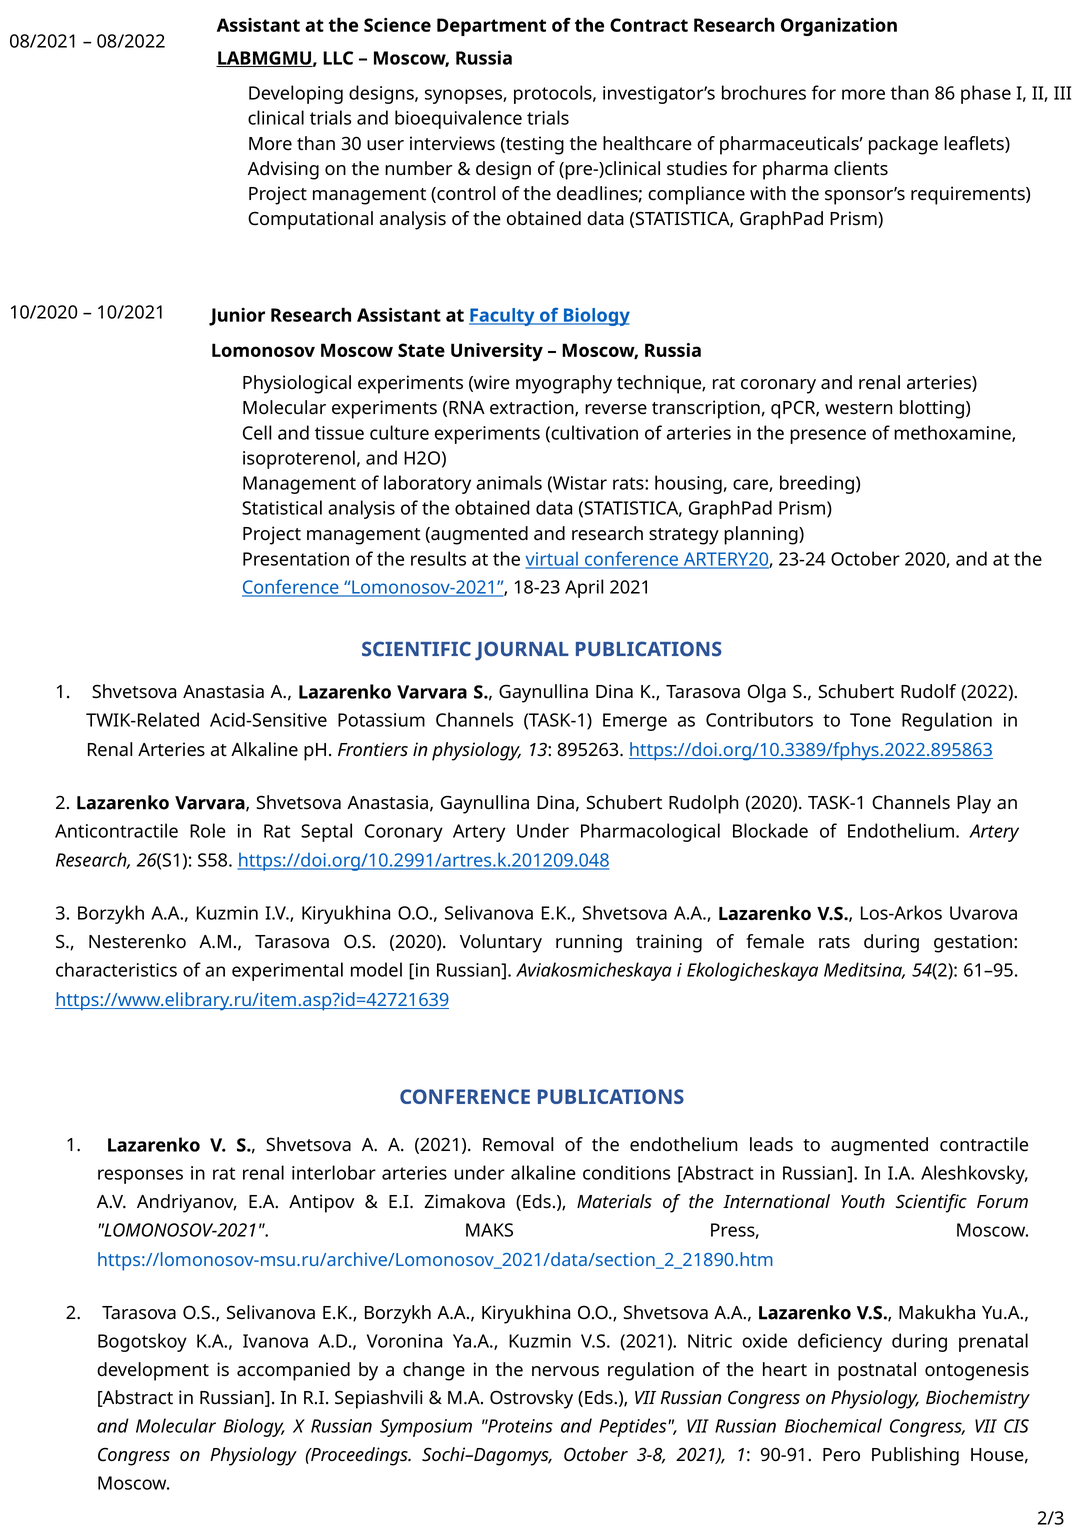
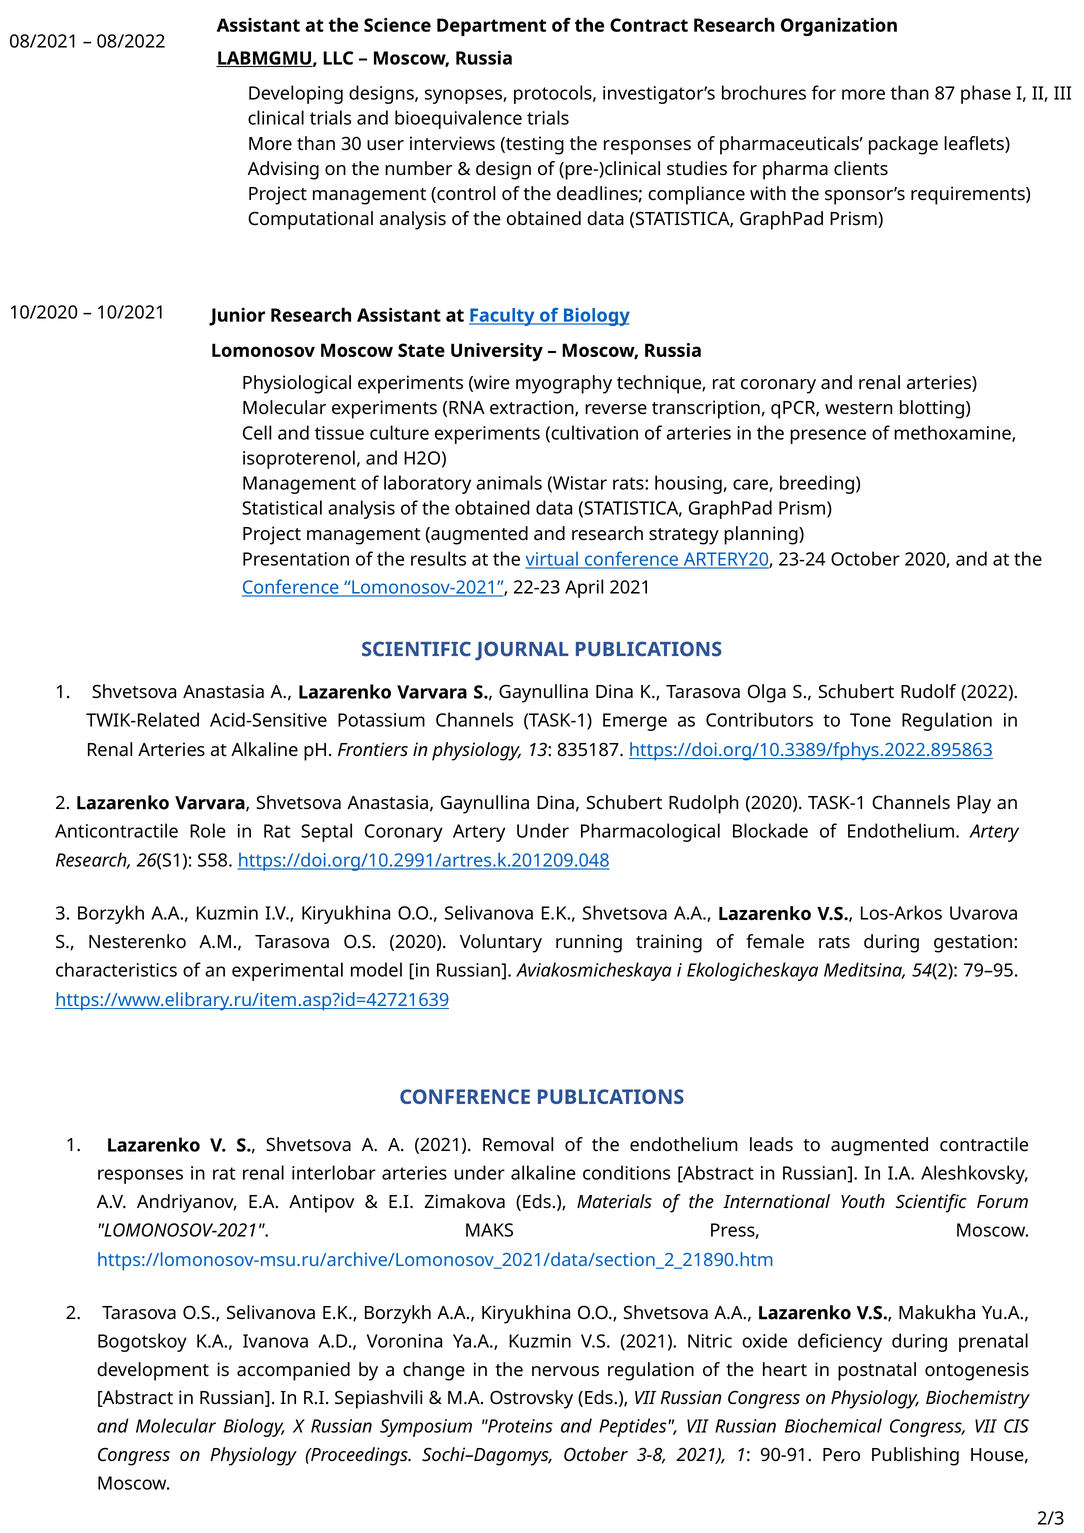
86: 86 -> 87 (945, 94)
the healthcare: healthcare -> responses (647, 144)
18-23: 18-23 -> 22-23 (537, 588)
895263: 895263 -> 835187 (590, 750)
61–95: 61–95 -> 79–95 (991, 971)
